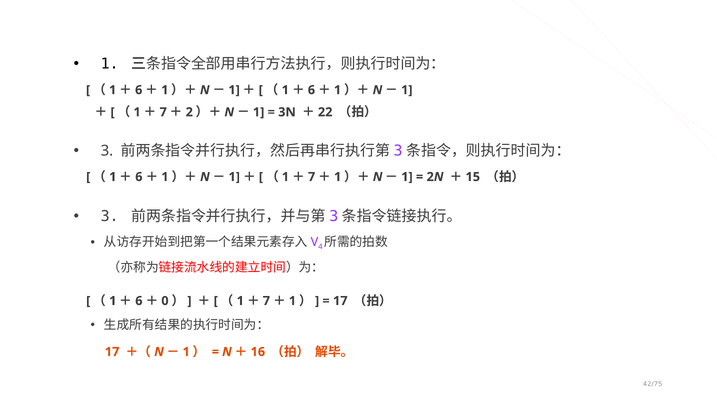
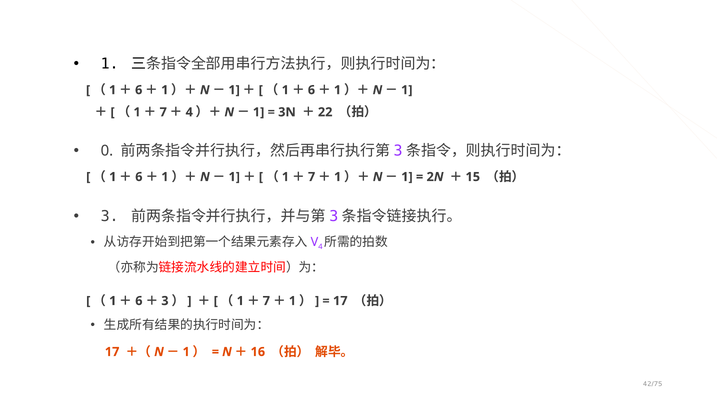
2: 2 -> 4 (189, 112)
3: 3 -> 0 (107, 151)
0: 0 -> 3 (165, 301)
